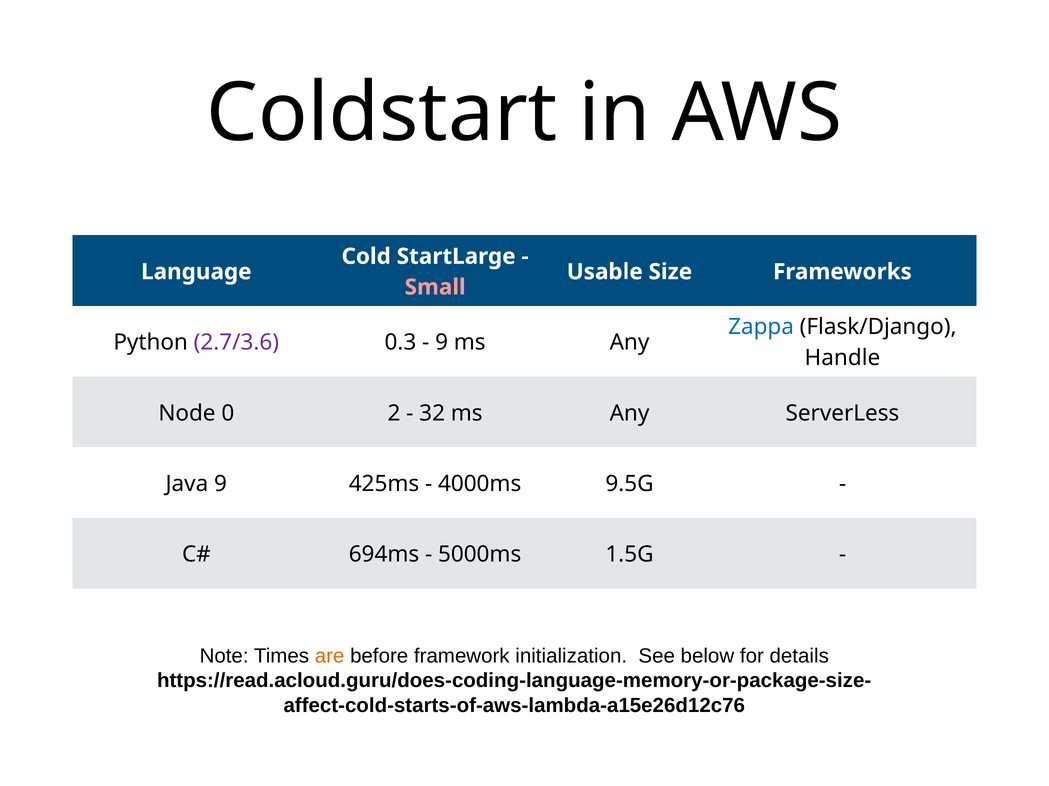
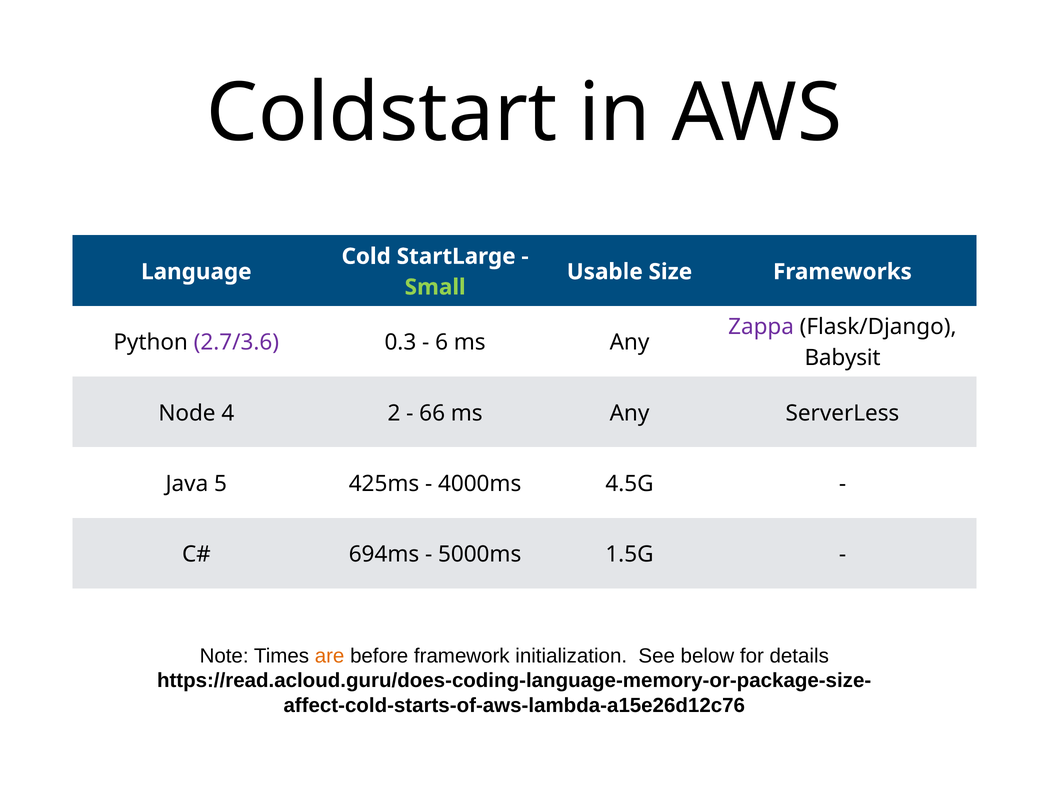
Small colour: pink -> light green (435, 287)
Zappa colour: blue -> purple (761, 327)
9: 9 -> 6 (442, 343)
Handle: Handle -> Babysit (843, 358)
0: 0 -> 4 (228, 413)
32: 32 -> 66 (432, 413)
Java 9: 9 -> 5 (221, 484)
9.5G: 9.5G -> 4.5G (630, 484)
